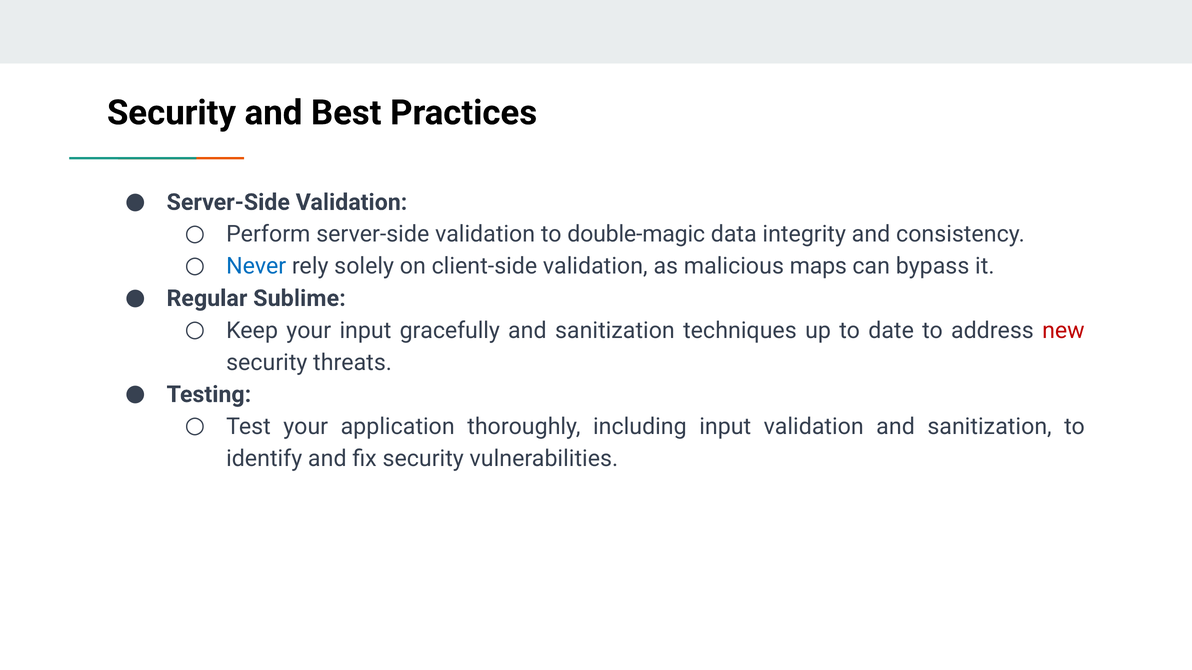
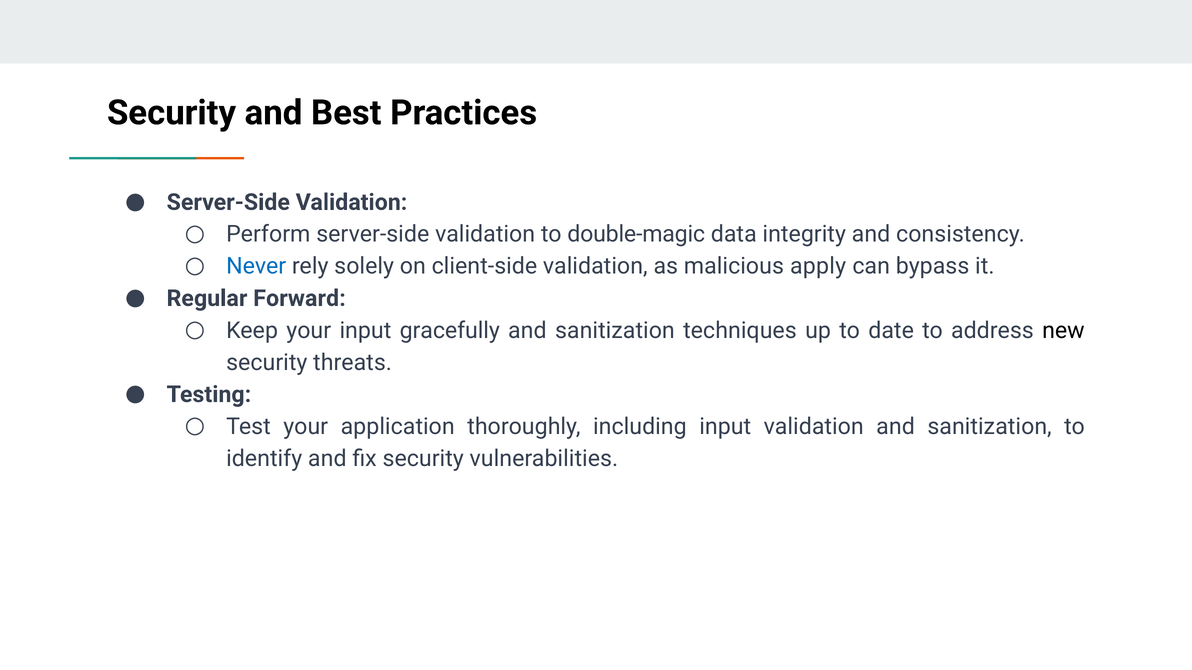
maps: maps -> apply (818, 267)
Sublime: Sublime -> Forward (299, 299)
new colour: red -> black (1063, 331)
